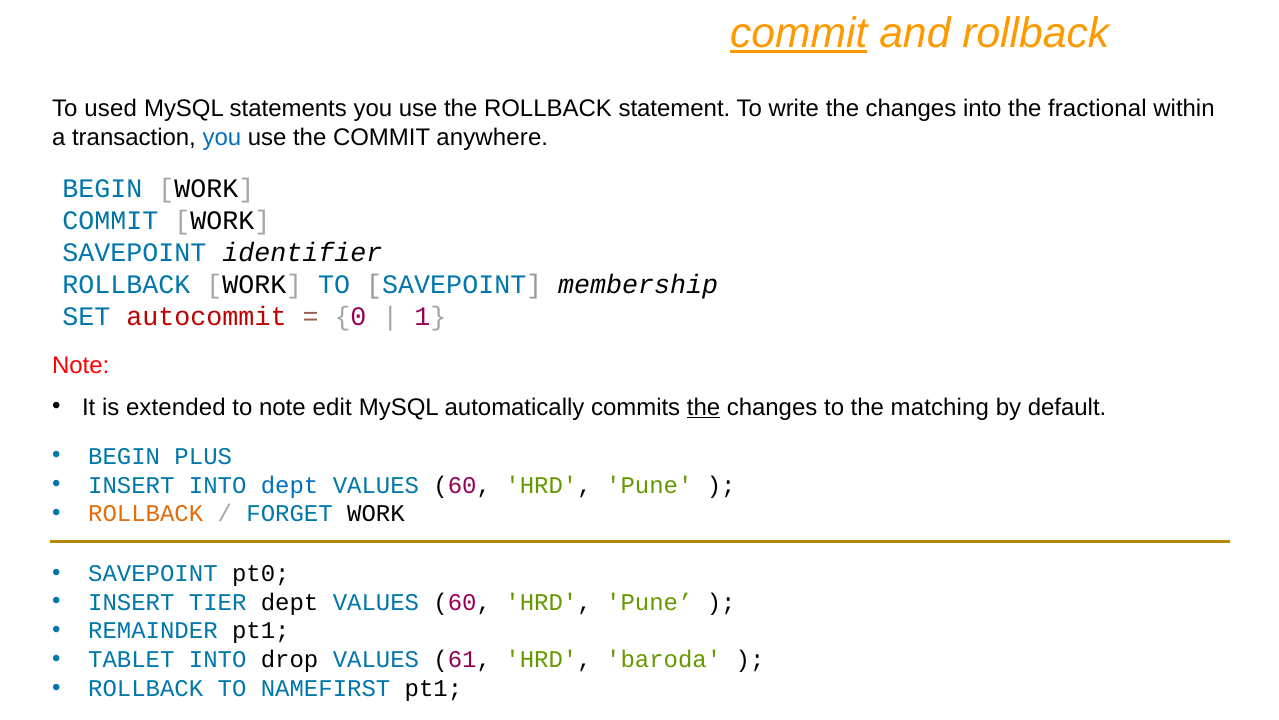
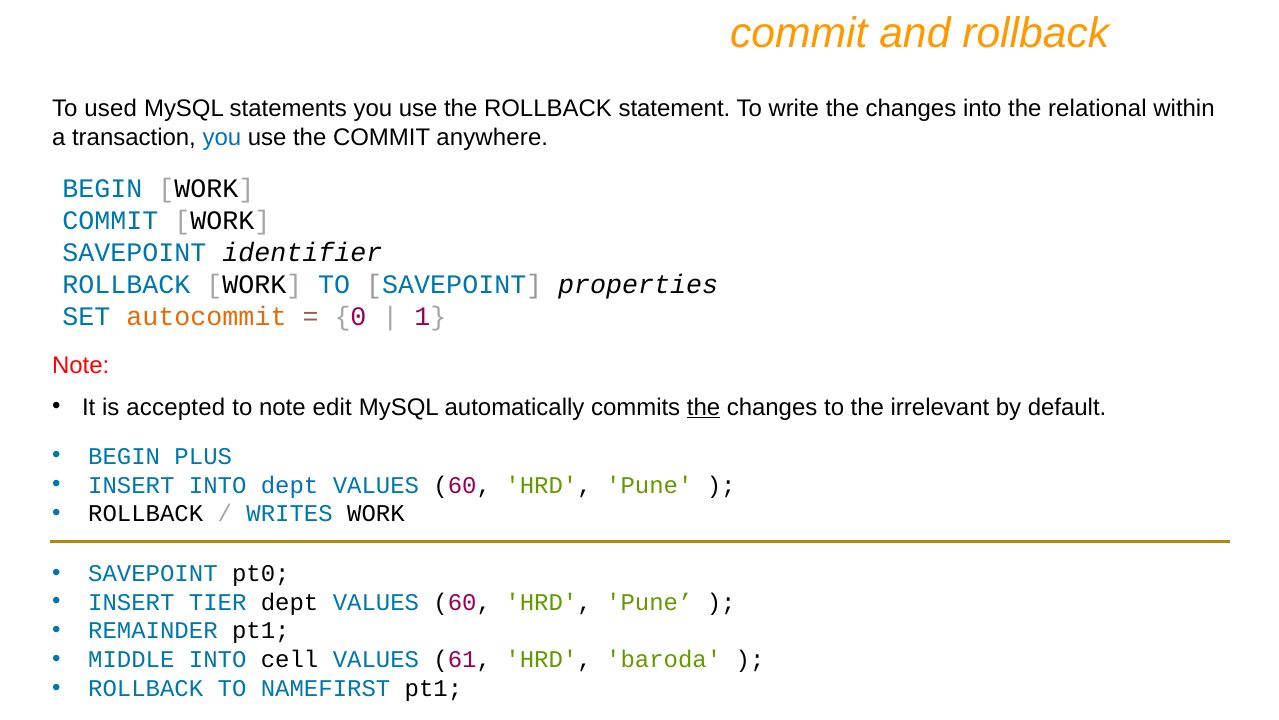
commit underline: present -> none (799, 33)
fractional: fractional -> relational (1097, 109)
membership: membership -> properties (638, 285)
autocommit colour: red -> orange (206, 317)
extended: extended -> accepted (176, 407)
matching: matching -> irrelevant (940, 407)
ROLLBACK colour: orange -> black (146, 514)
FORGET: FORGET -> WRITES (290, 514)
TABLET: TABLET -> MIDDLE (131, 659)
drop: drop -> cell (290, 659)
